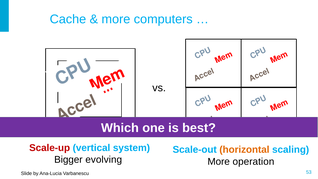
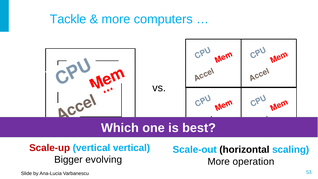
Cache: Cache -> Tackle (68, 19)
vertical system: system -> vertical (132, 148)
horizontal colour: orange -> black (244, 150)
